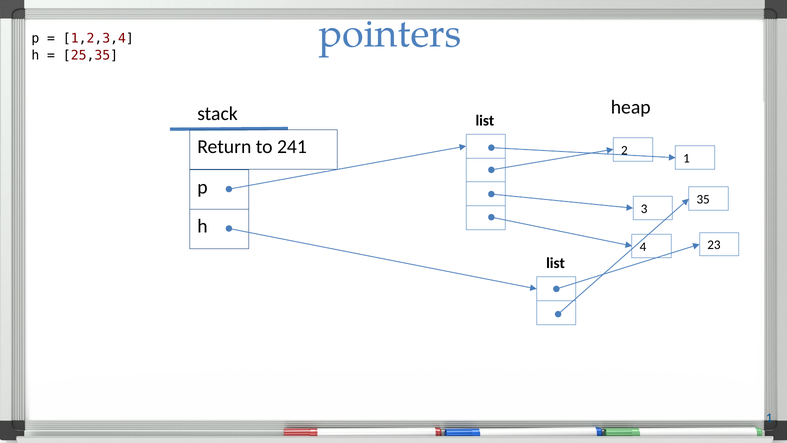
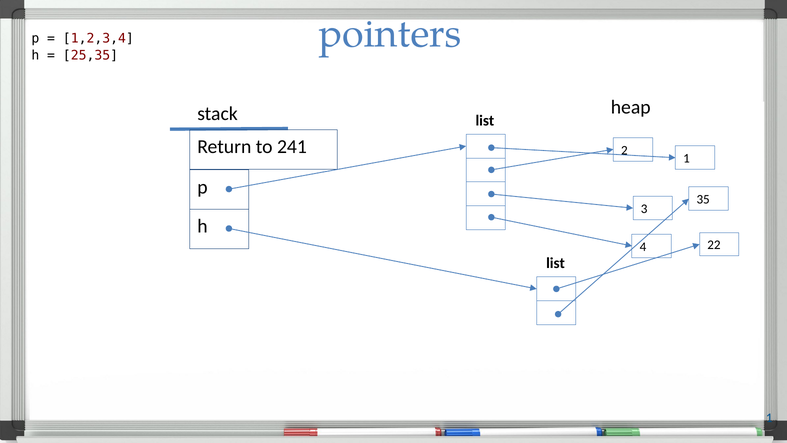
23: 23 -> 22 (714, 245)
